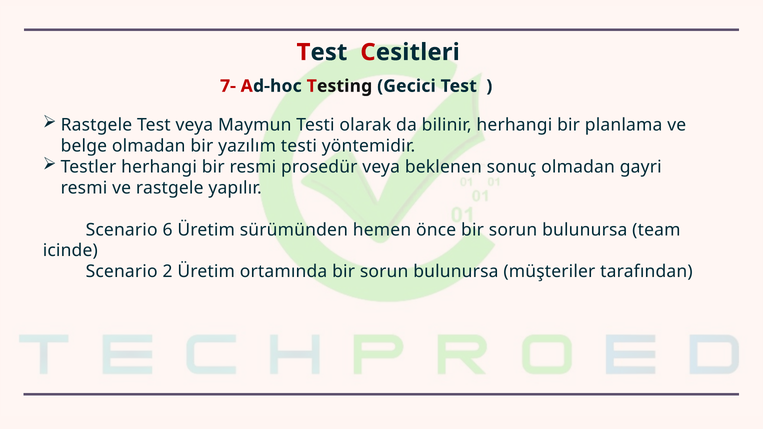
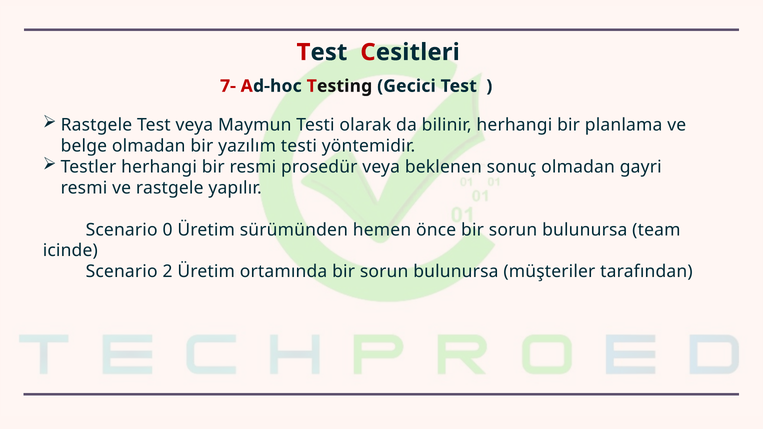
6: 6 -> 0 (168, 230)
